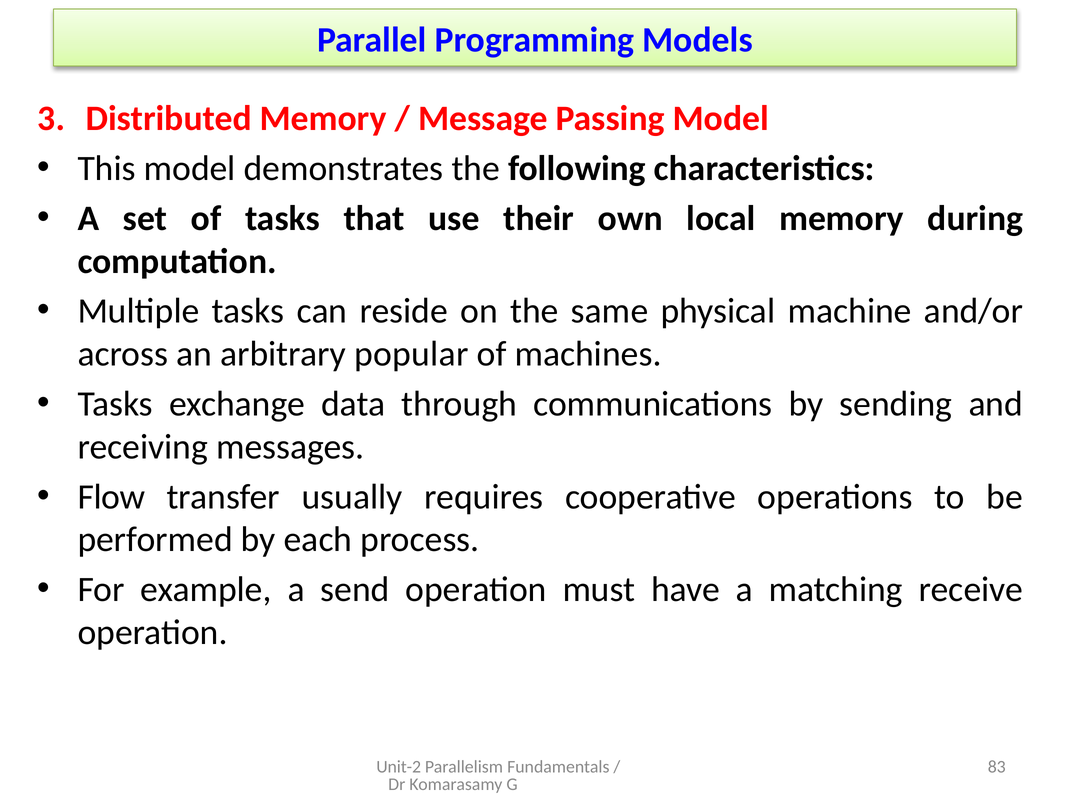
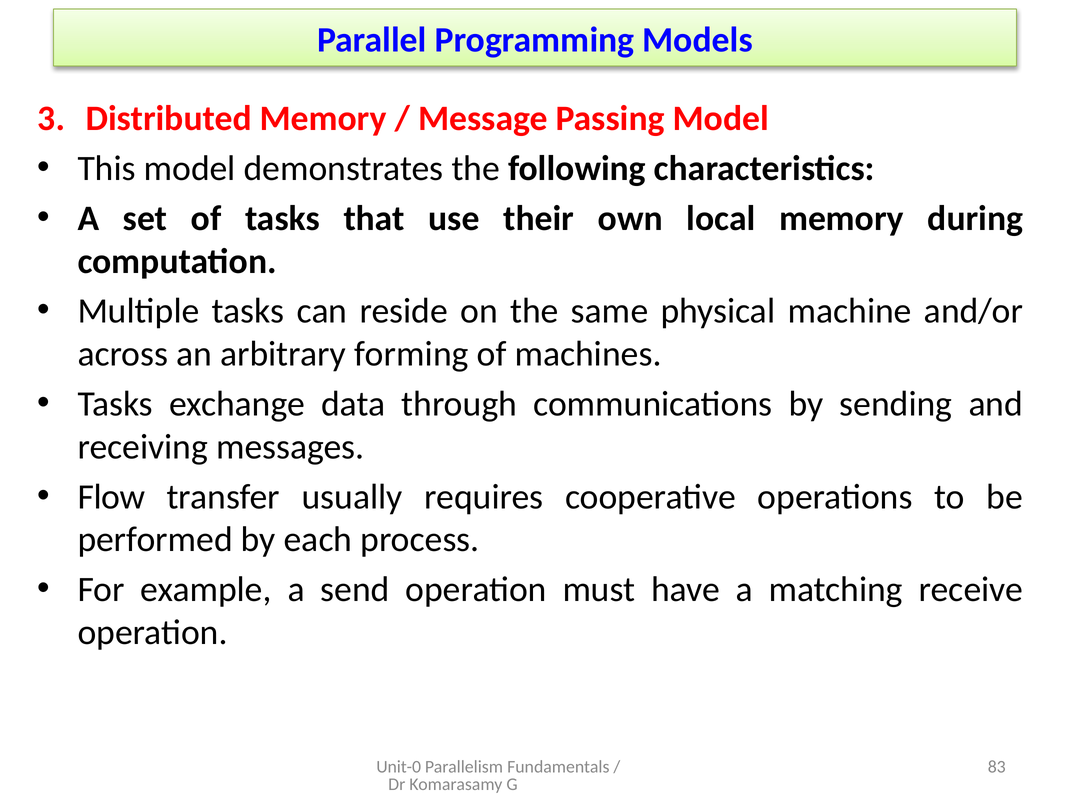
popular: popular -> forming (411, 354)
Unit-2: Unit-2 -> Unit-0 (399, 766)
